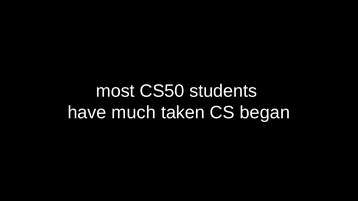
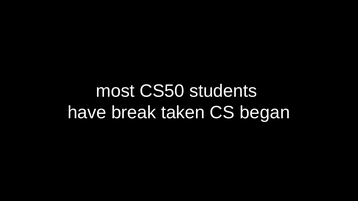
much: much -> break (134, 113)
